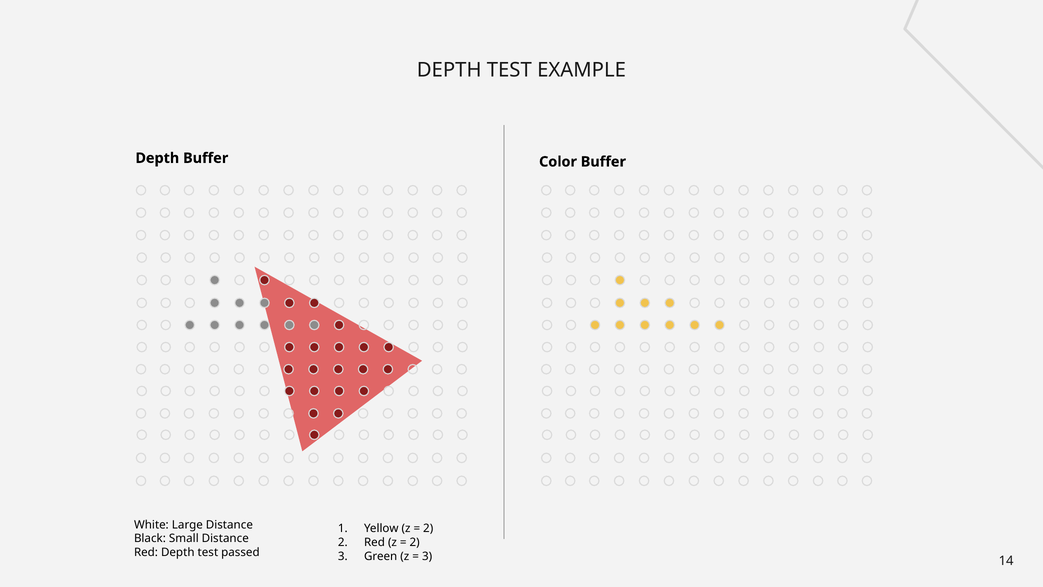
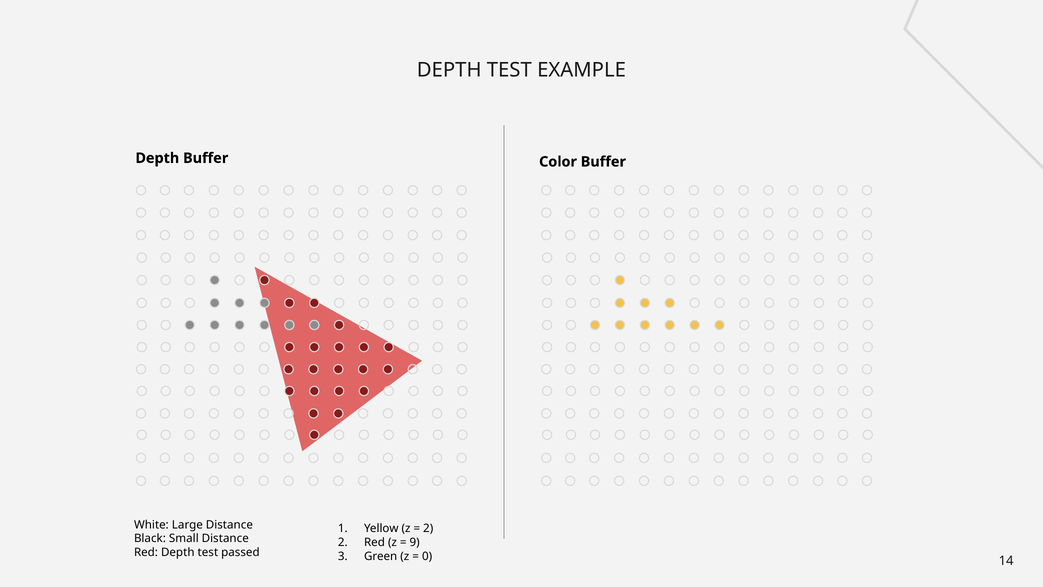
2: 2 -> 9 (415, 542)
3: 3 -> 0 (427, 556)
